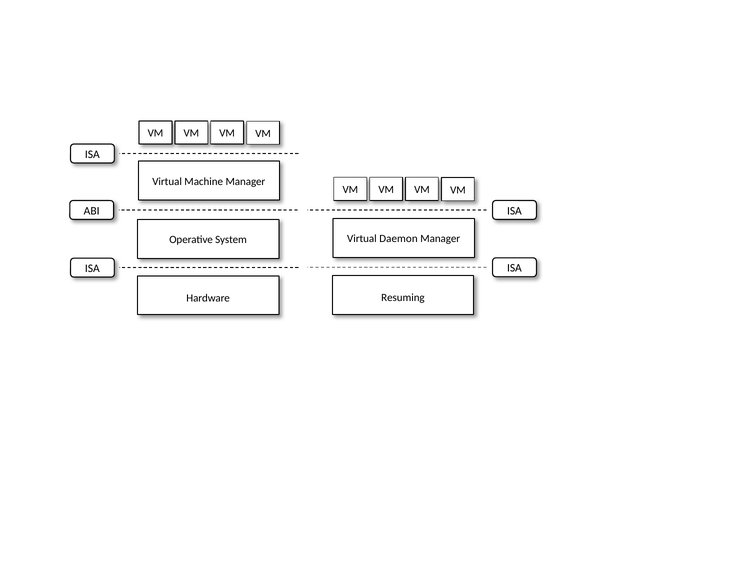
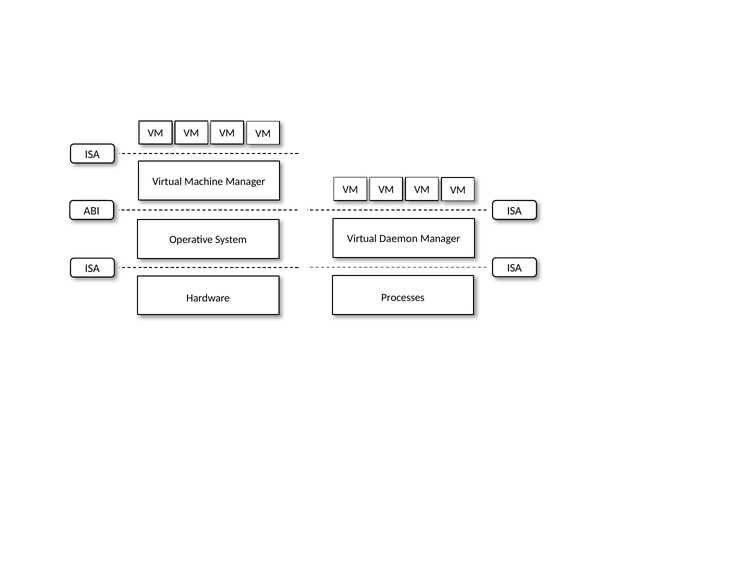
Resuming: Resuming -> Processes (403, 298)
